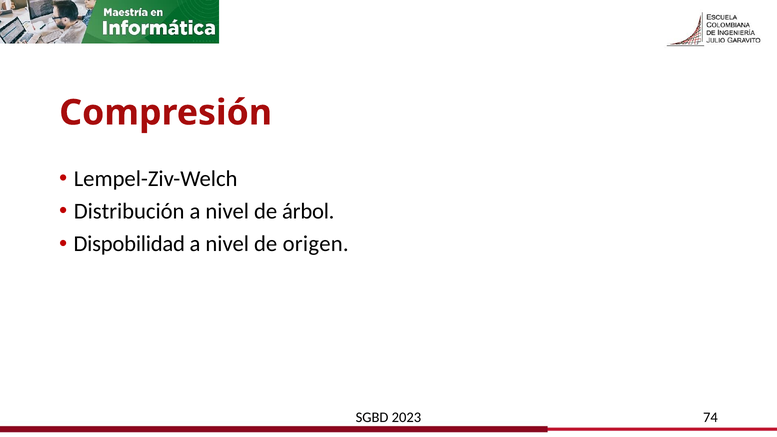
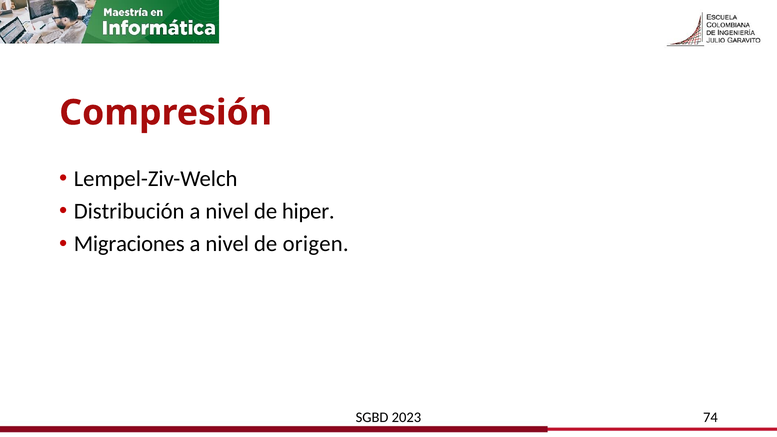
árbol: árbol -> hiper (308, 211)
Dispobilidad: Dispobilidad -> Migraciones (129, 244)
